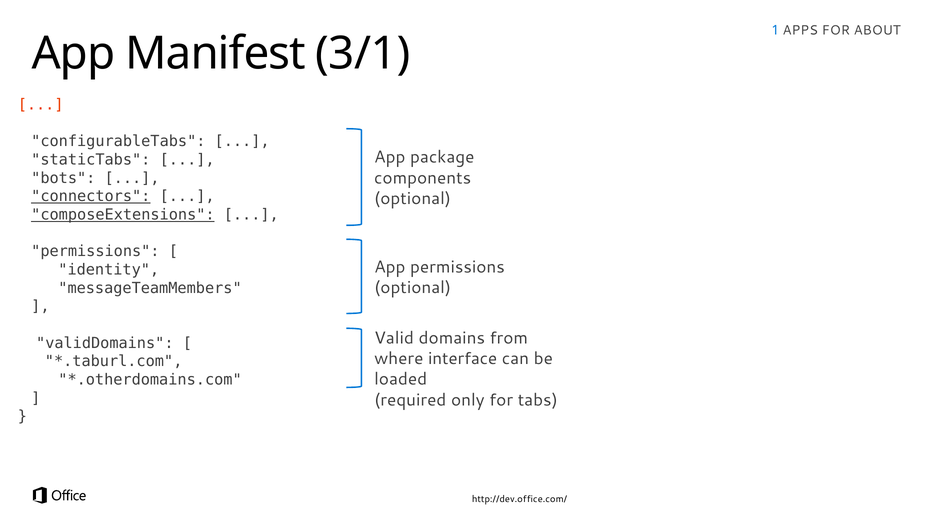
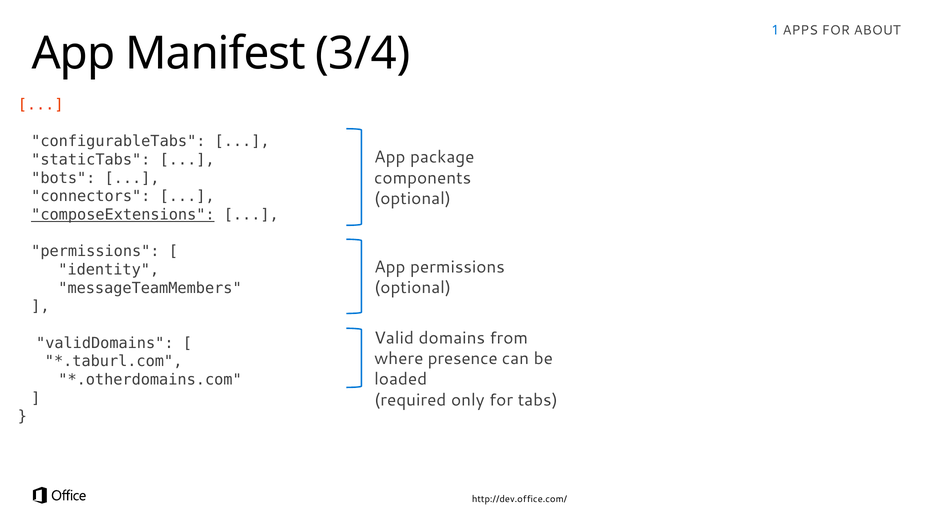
3/1: 3/1 -> 3/4 (363, 54)
connectors underline: present -> none (91, 196)
interface: interface -> presence (463, 359)
